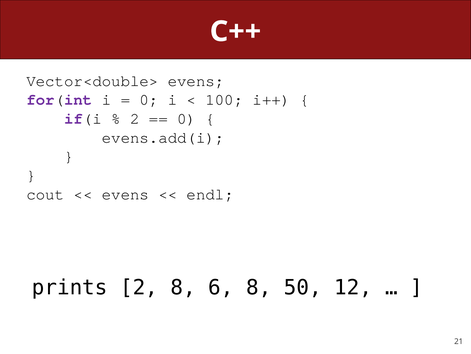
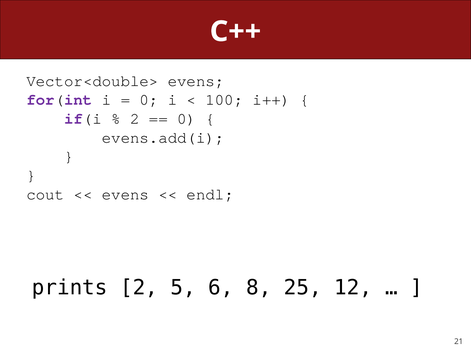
2 8: 8 -> 5 (183, 287)
50: 50 -> 25 (303, 287)
